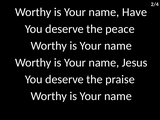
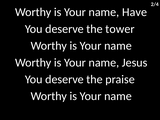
peace: peace -> tower (120, 29)
